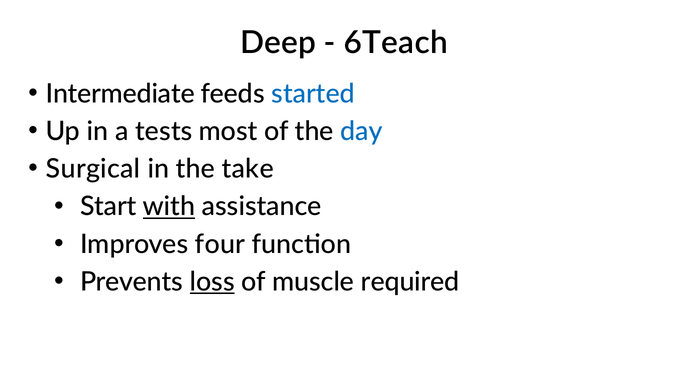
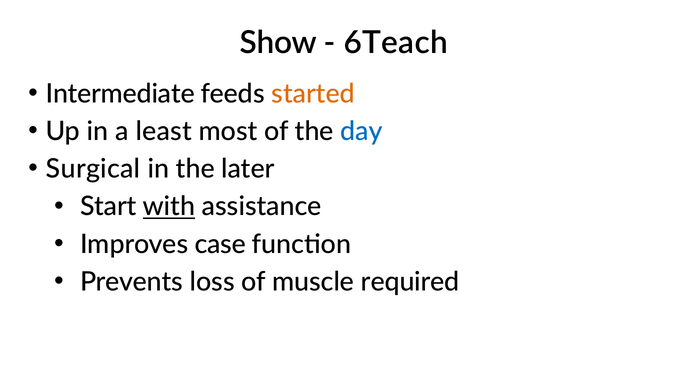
Deep: Deep -> Show (278, 43)
started colour: blue -> orange (313, 94)
tests: tests -> least (164, 132)
take: take -> later (248, 169)
four: four -> case (220, 244)
loss underline: present -> none (212, 282)
